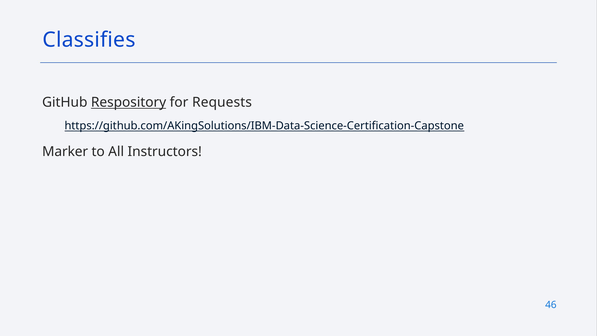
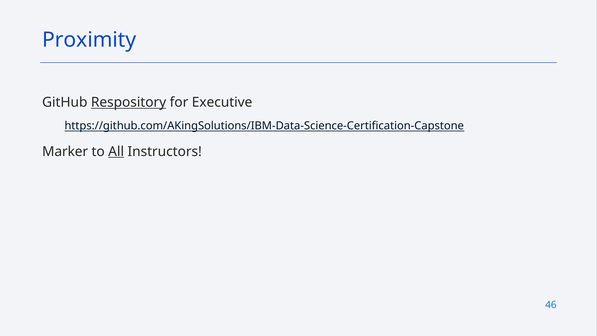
Classifies: Classifies -> Proximity (89, 40)
Requests: Requests -> Executive (222, 102)
All underline: none -> present (116, 151)
